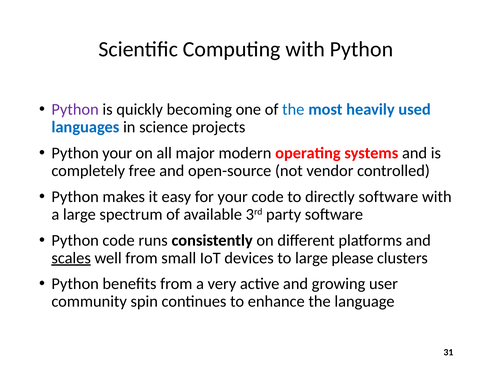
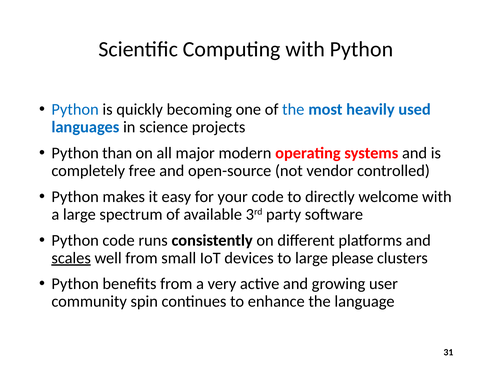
Python colour: purple -> blue (75, 109)
Python your: your -> than (117, 153)
directly software: software -> welcome (388, 197)
